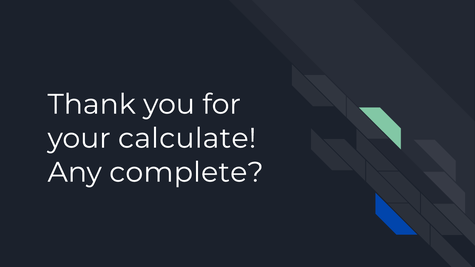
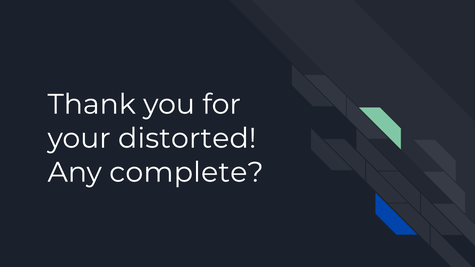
calculate: calculate -> distorted (187, 138)
